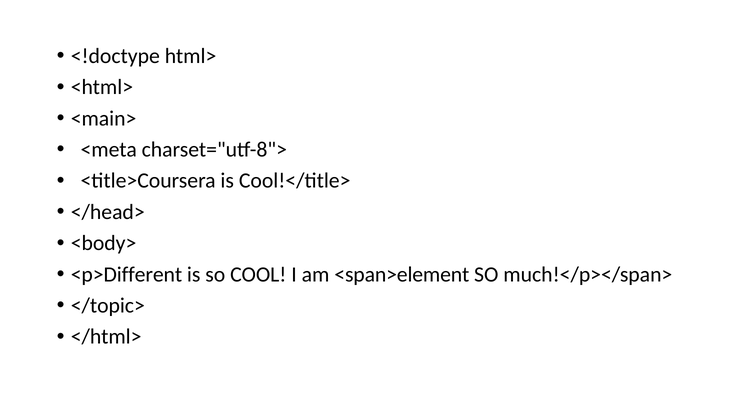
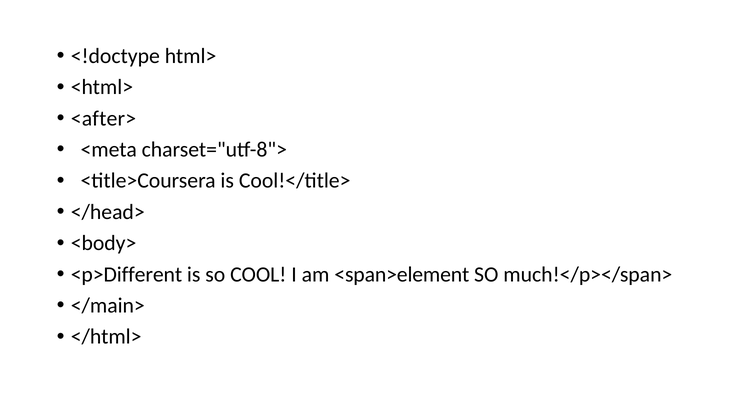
<main>: <main> -> <after> (103, 118)
</topic>: </topic> -> </main> (108, 306)
